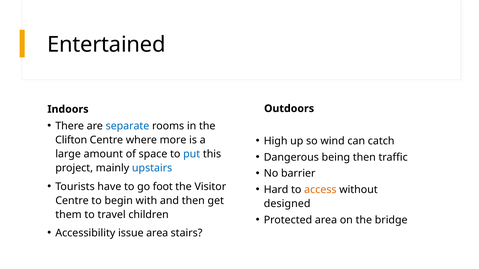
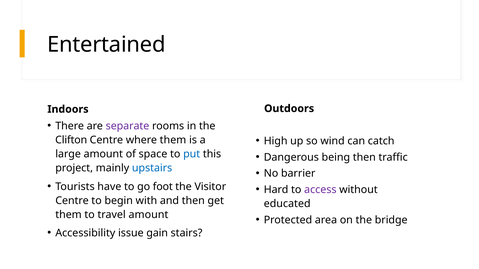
separate colour: blue -> purple (127, 126)
where more: more -> them (173, 140)
access colour: orange -> purple (320, 190)
designed: designed -> educated (287, 204)
travel children: children -> amount (148, 215)
issue area: area -> gain (157, 233)
